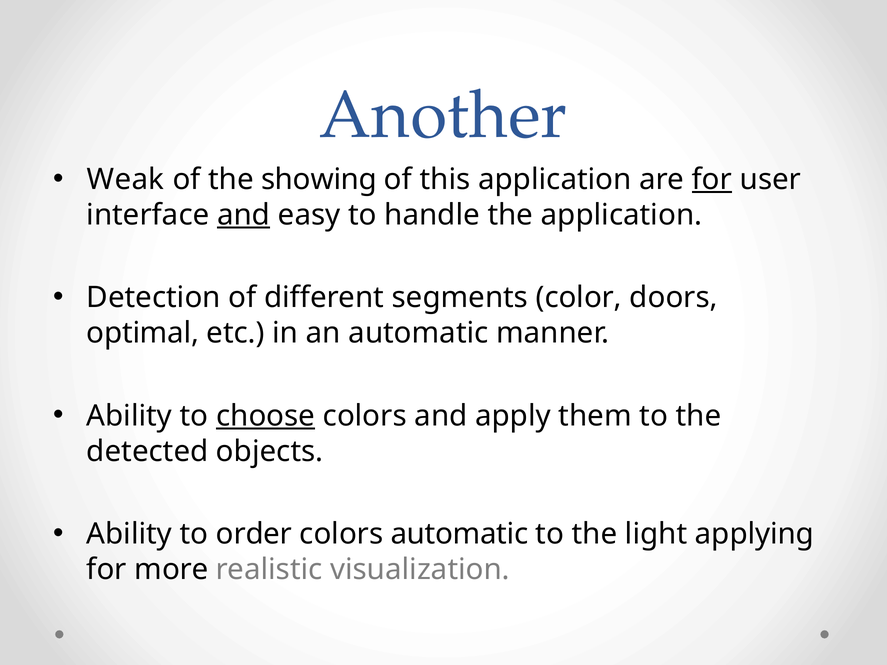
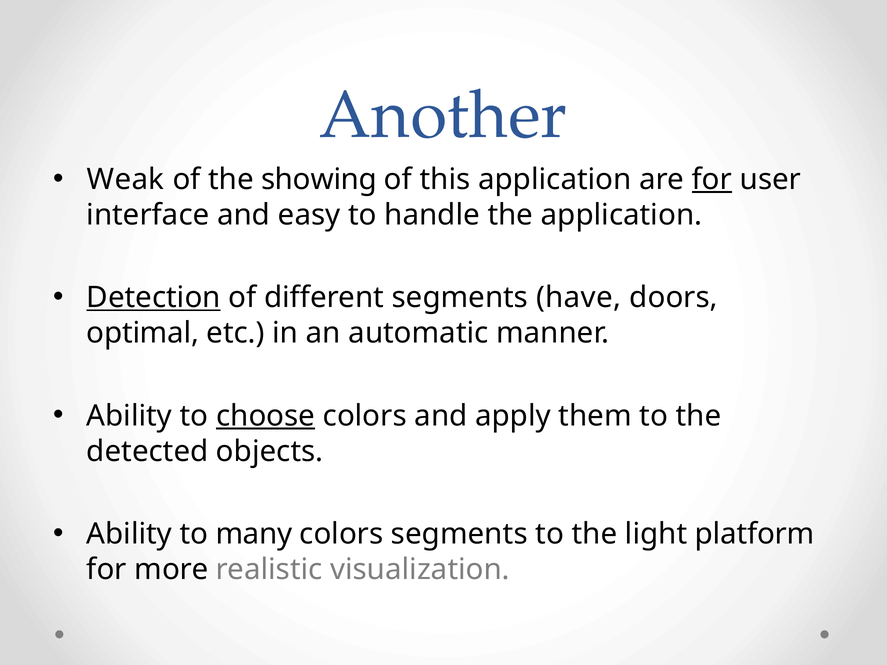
and underline: present -> none (244, 215)
Detection underline: none -> present (154, 298)
color: color -> have (579, 298)
order: order -> many (254, 534)
colors automatic: automatic -> segments (459, 534)
applying: applying -> platform (755, 534)
